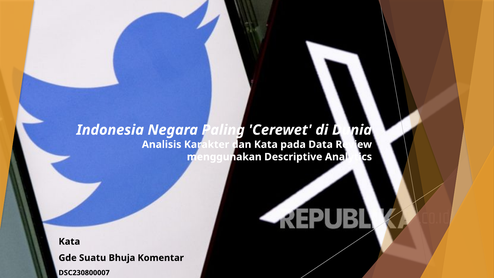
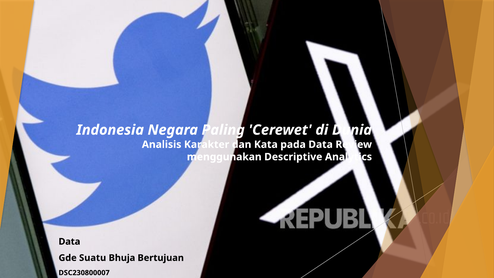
Kata: Kata -> Data (69, 241)
Komentar: Komentar -> Bertujuan (161, 258)
